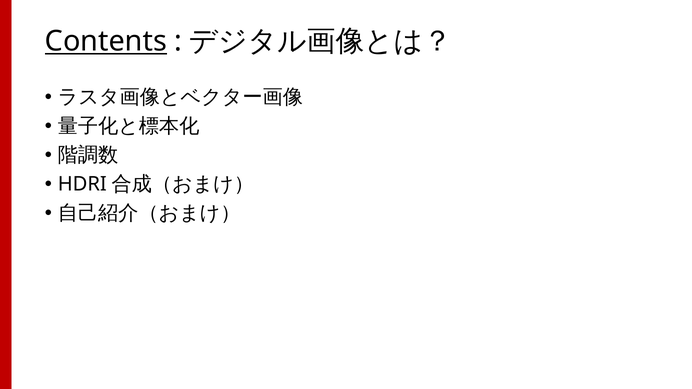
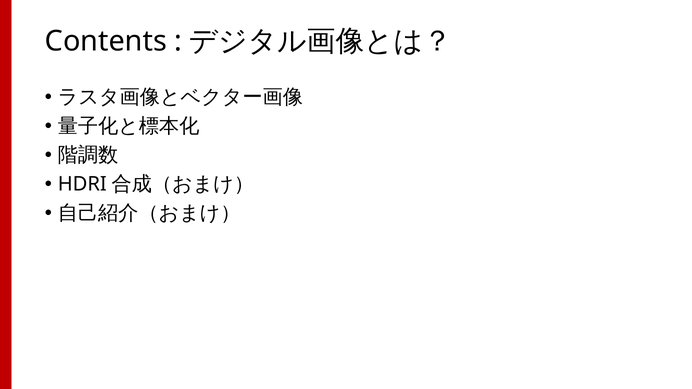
Contents underline: present -> none (106, 41)
